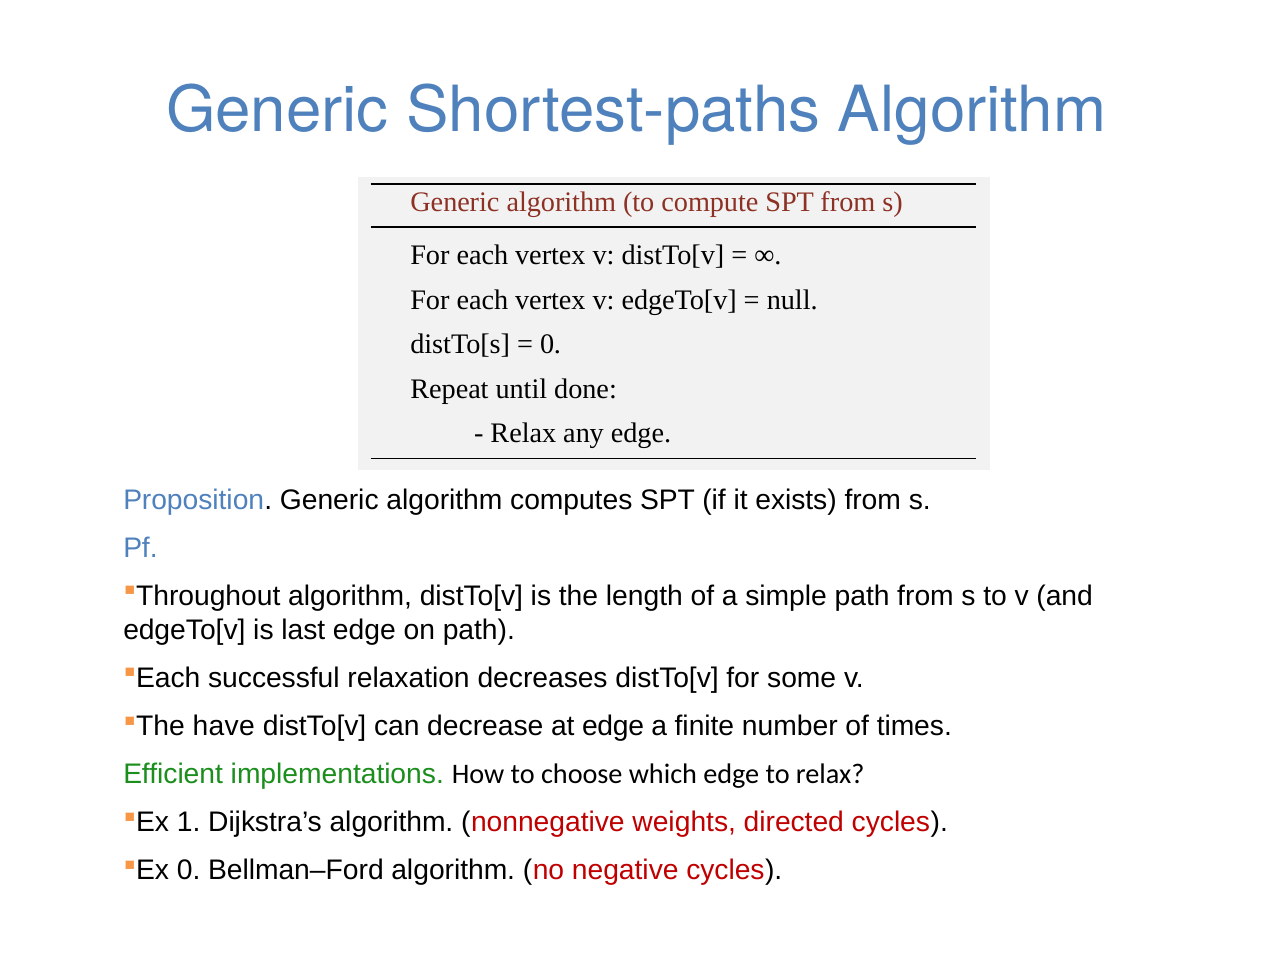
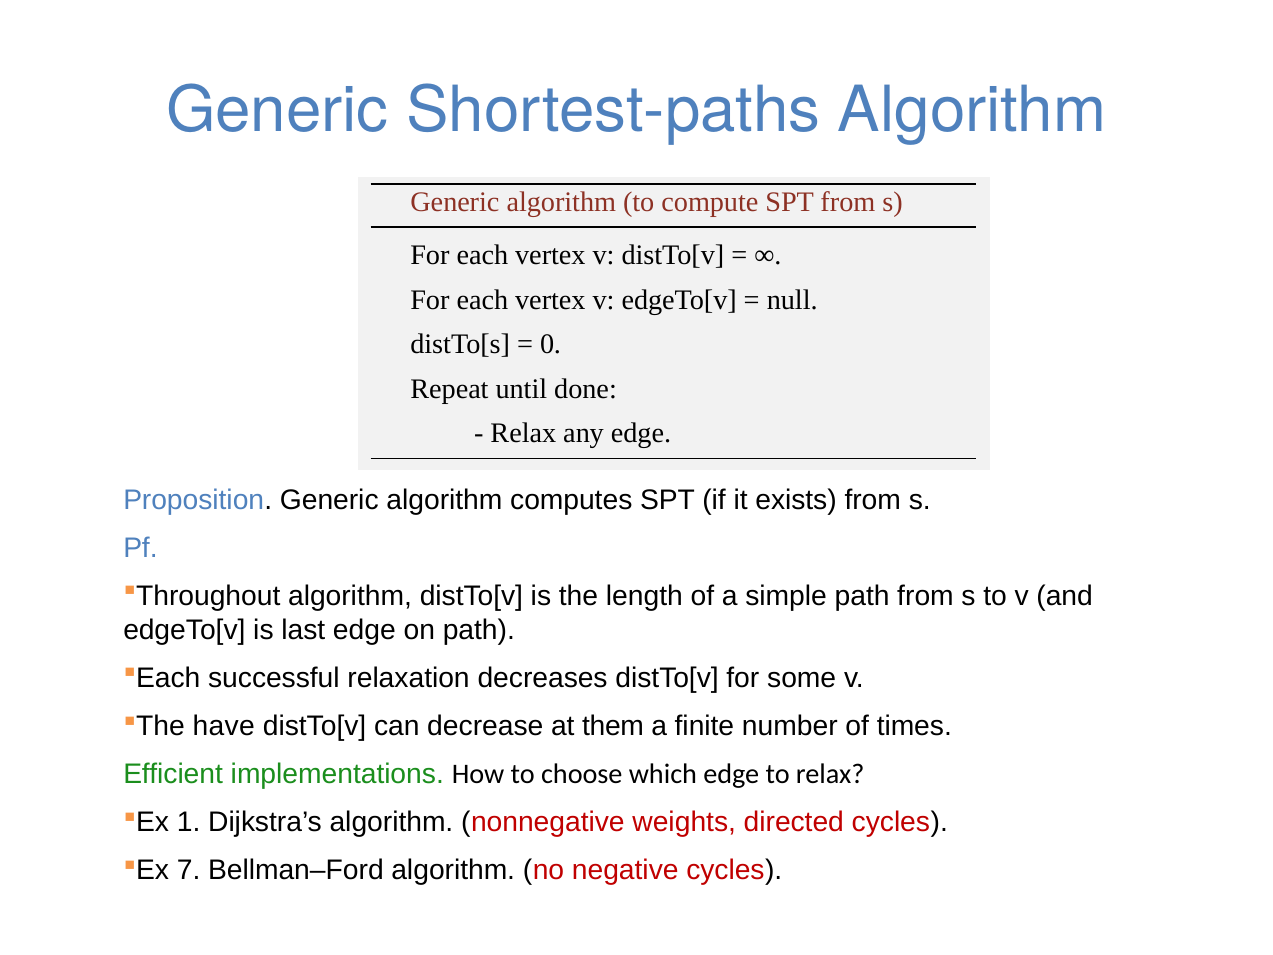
at edge: edge -> them (613, 726)
0: 0 -> 7 (189, 870)
